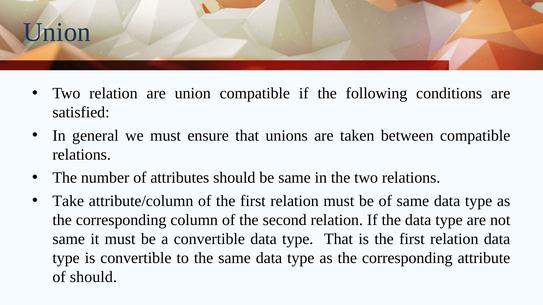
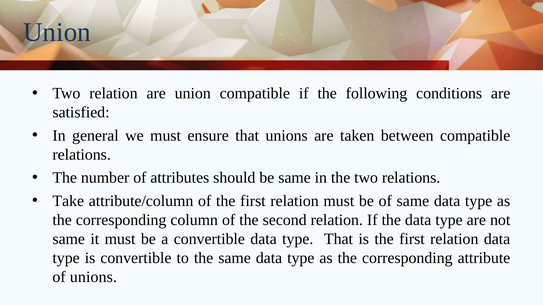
of should: should -> unions (93, 277)
